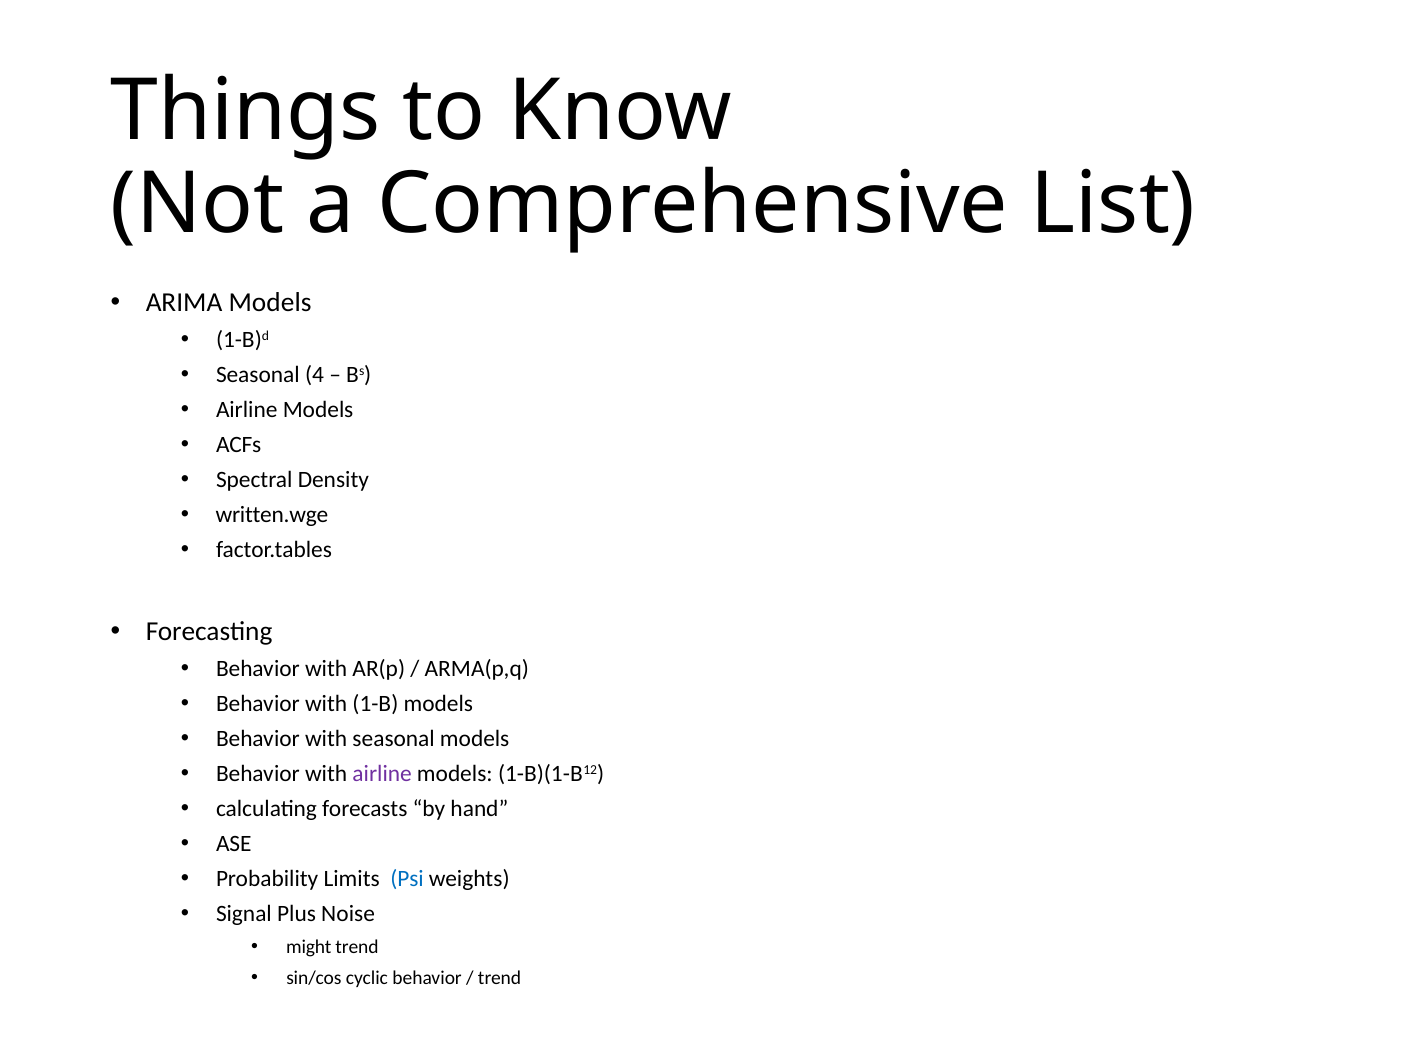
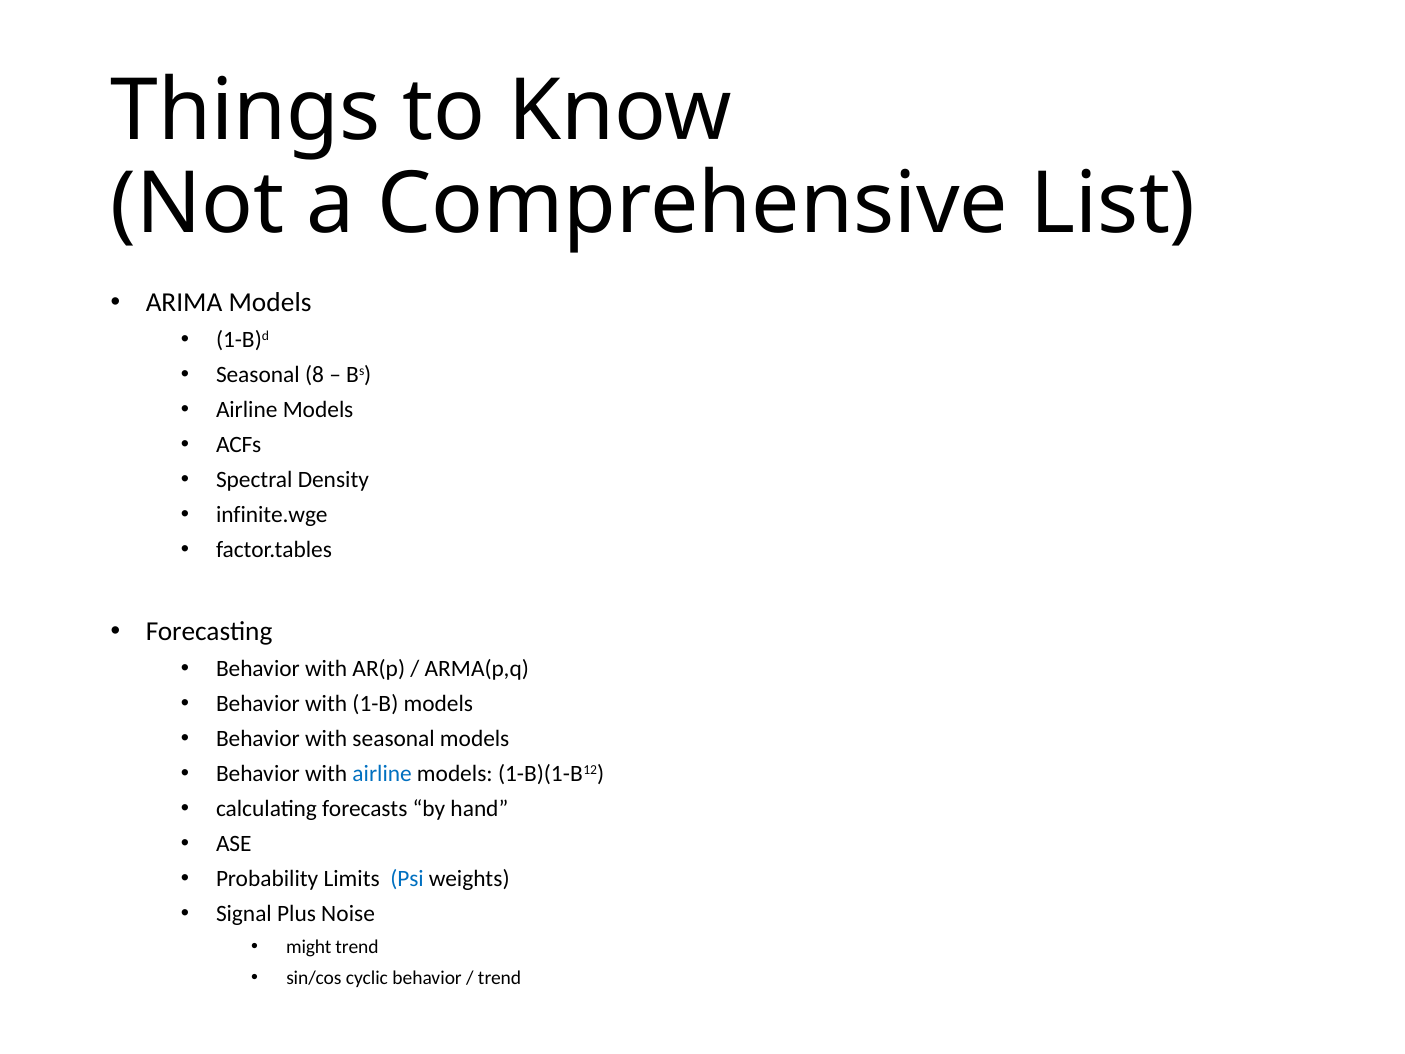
4: 4 -> 8 (314, 374)
written.wge: written.wge -> infinite.wge (272, 514)
airline colour: purple -> blue (382, 774)
